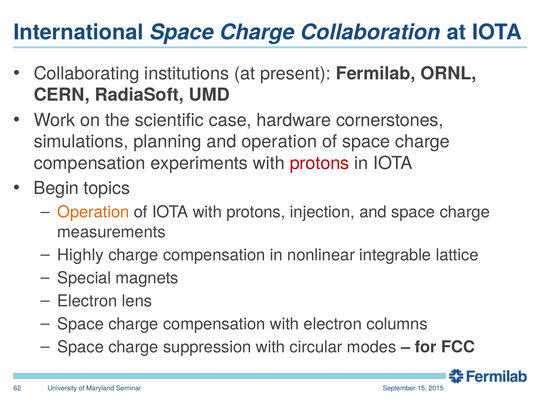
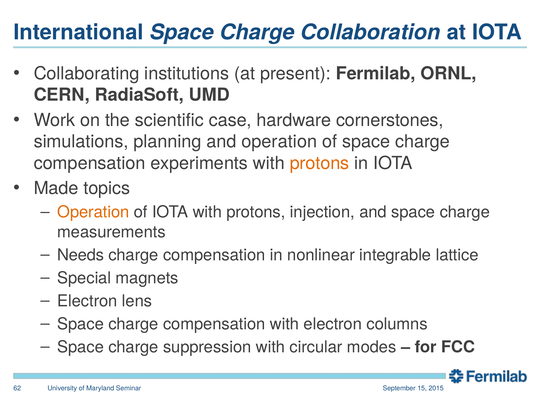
protons colour: red -> orange (319, 163)
Begin: Begin -> Made (56, 188)
Highly: Highly -> Needs (81, 255)
